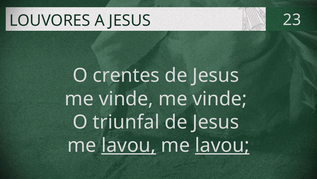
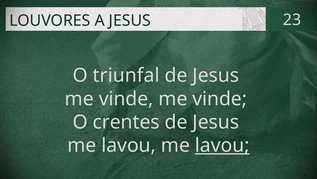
crentes: crentes -> triunfal (126, 75)
triunfal: triunfal -> crentes (126, 122)
lavou underline: present -> none (129, 145)
